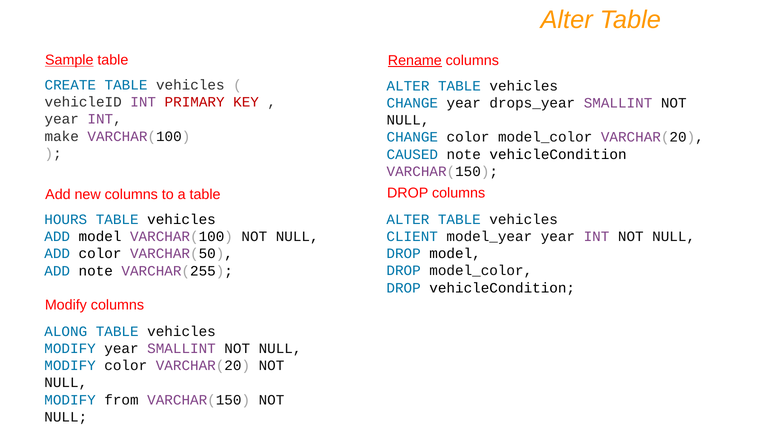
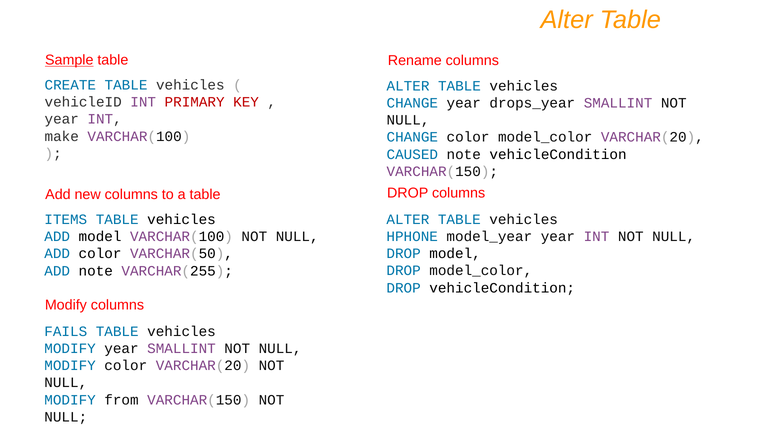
Rename underline: present -> none (415, 60)
HOURS: HOURS -> ITEMS (66, 219)
CLIENT: CLIENT -> HPHONE (412, 236)
ALONG: ALONG -> FAILS (66, 331)
